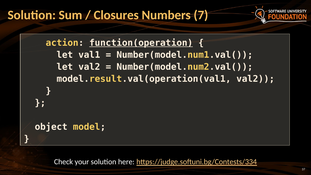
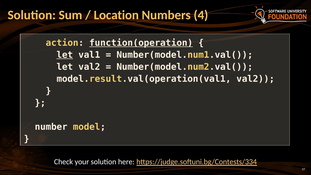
Closures: Closures -> Location (116, 15)
7: 7 -> 4 (201, 15)
let underline: none -> present (65, 55)
object: object -> number (51, 127)
